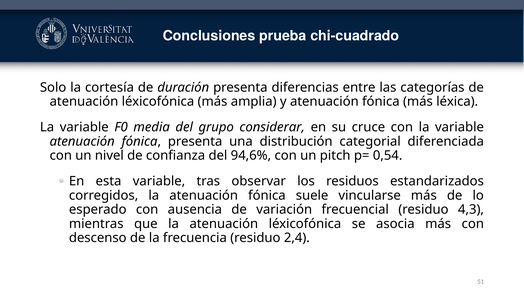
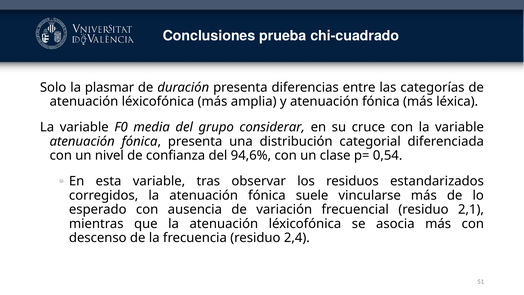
cortesía: cortesía -> plasmar (110, 87)
pitch: pitch -> clase (335, 156)
4,3: 4,3 -> 2,1 (471, 209)
